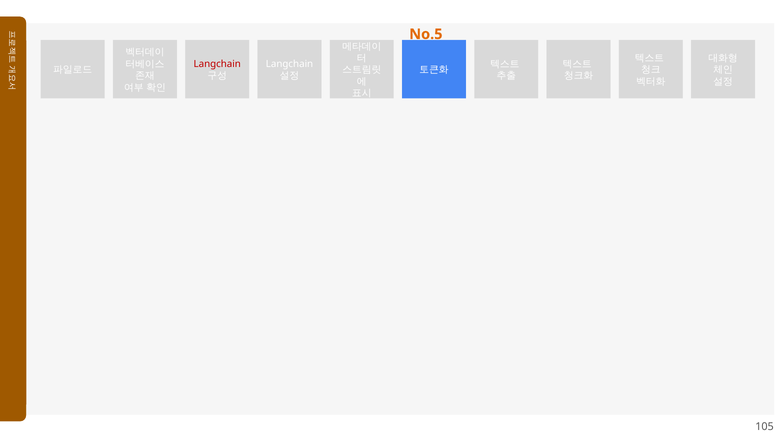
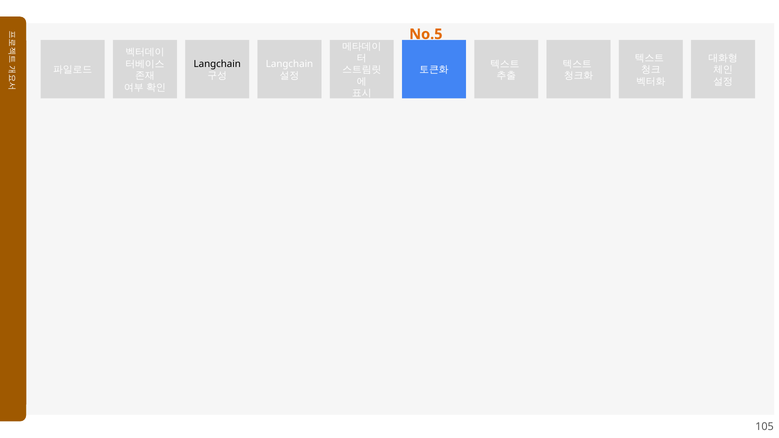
Langchain colour: red -> black (217, 64)
